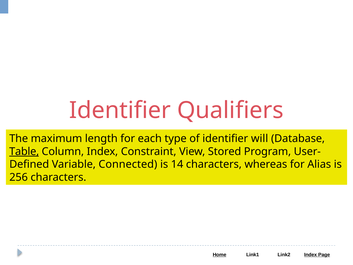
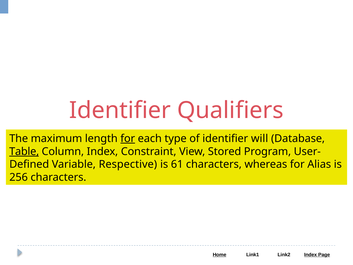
for underline: none -> present (128, 138)
Connected: Connected -> Respective (128, 164)
14: 14 -> 61 (177, 164)
